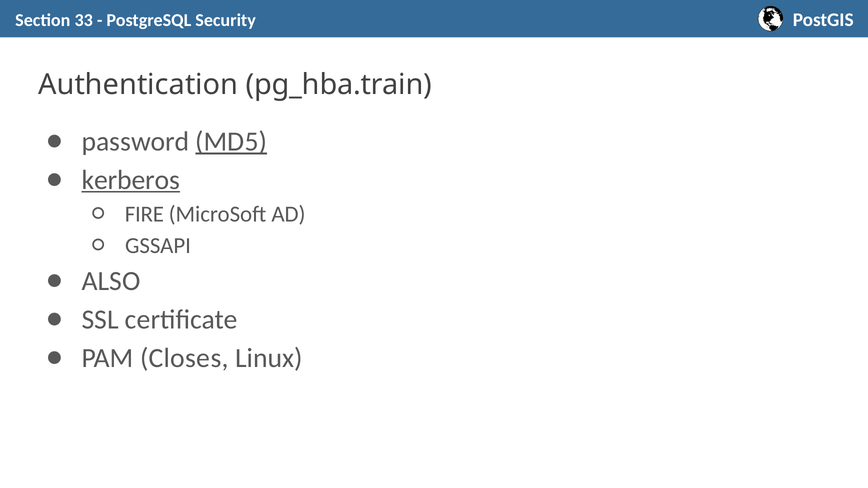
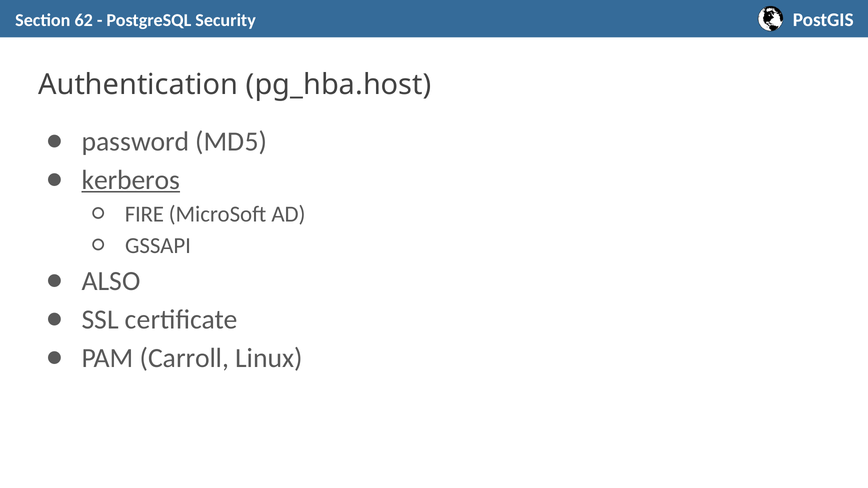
33: 33 -> 62 (84, 20)
pg_hba.train: pg_hba.train -> pg_hba.host (339, 85)
MD5 underline: present -> none (231, 142)
Closes: Closes -> Carroll (185, 358)
